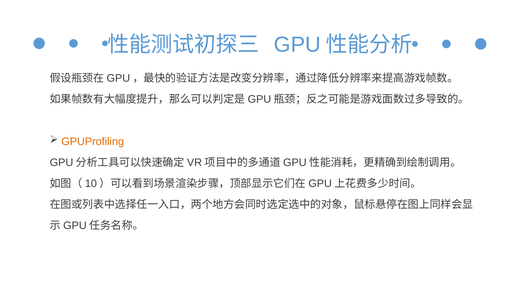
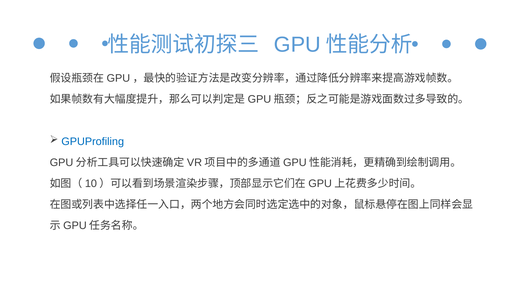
GPUProfiling colour: orange -> blue (93, 141)
